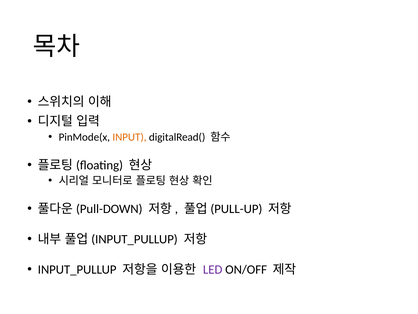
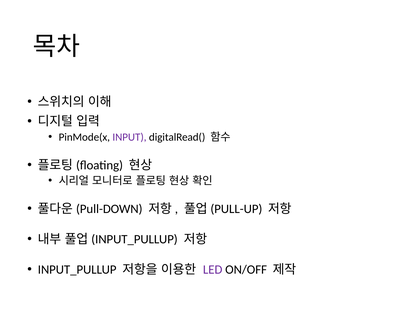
INPUT colour: orange -> purple (129, 137)
